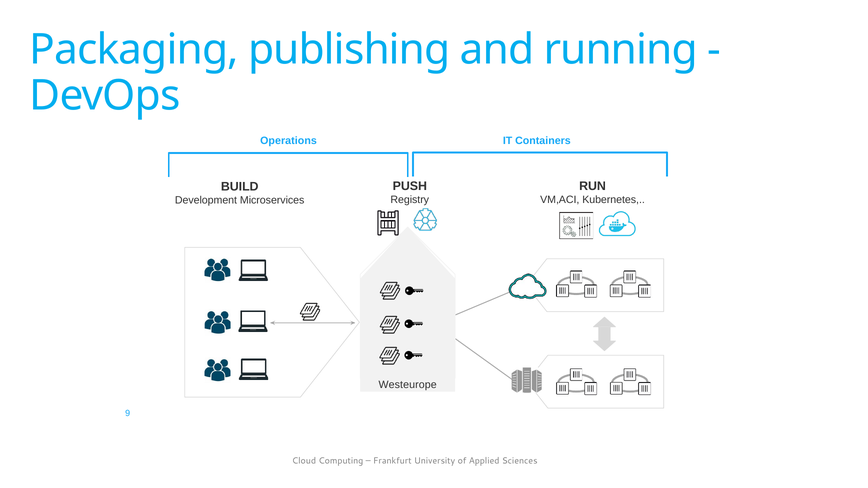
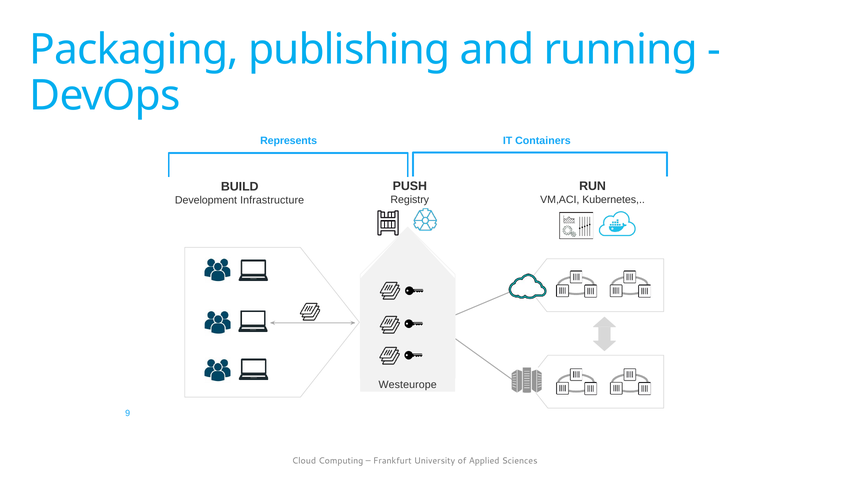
Operations: Operations -> Represents (289, 141)
Microservices: Microservices -> Infrastructure (272, 200)
